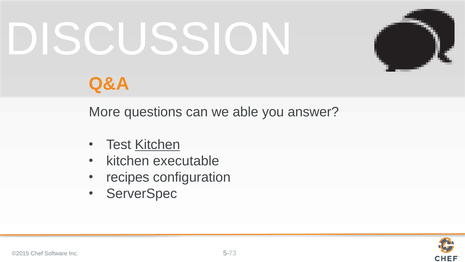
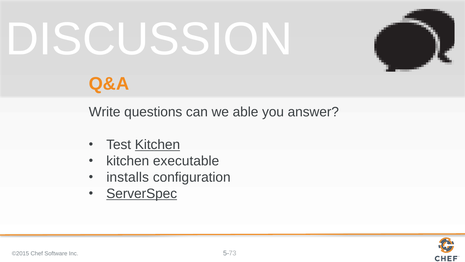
More: More -> Write (105, 112)
recipes: recipes -> installs (128, 177)
ServerSpec underline: none -> present (142, 193)
